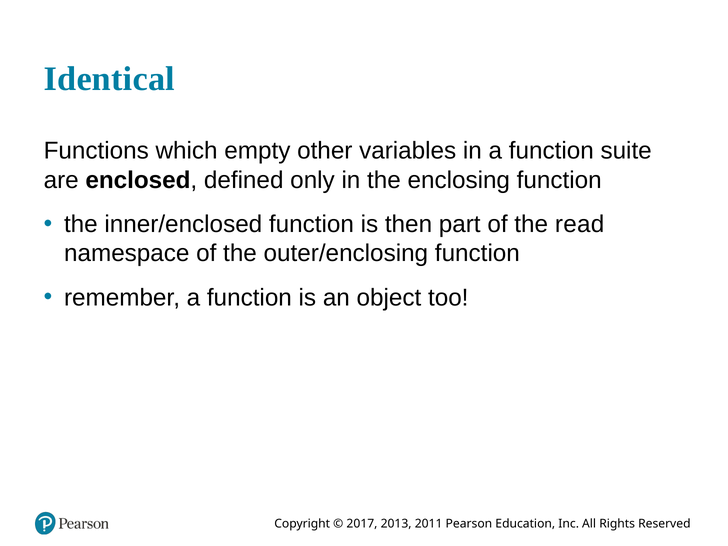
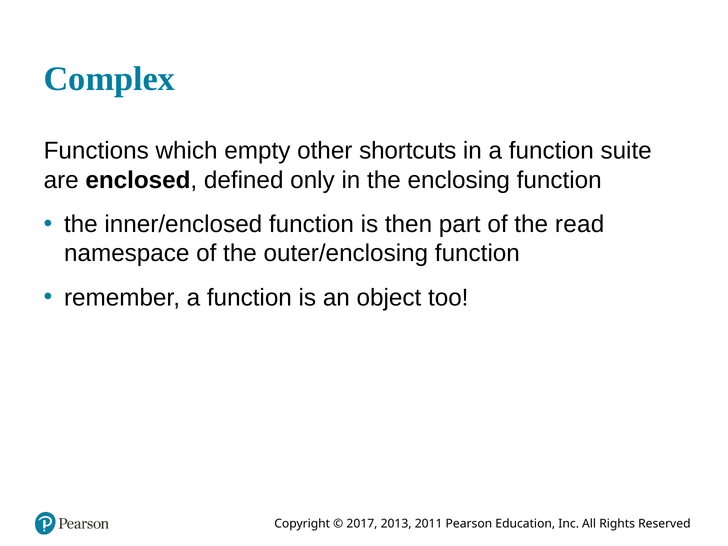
Identical: Identical -> Complex (109, 79)
variables: variables -> shortcuts (408, 151)
